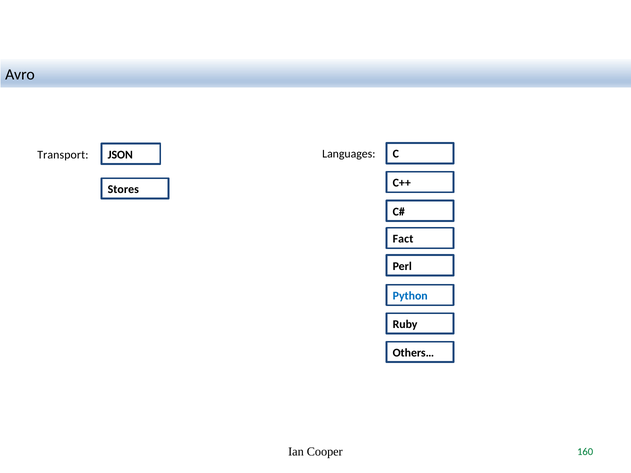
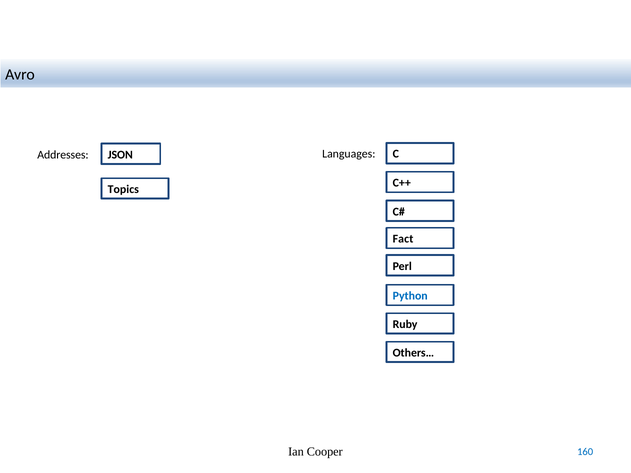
Transport: Transport -> Addresses (63, 155)
Stores: Stores -> Topics (123, 189)
160 colour: green -> blue (585, 452)
